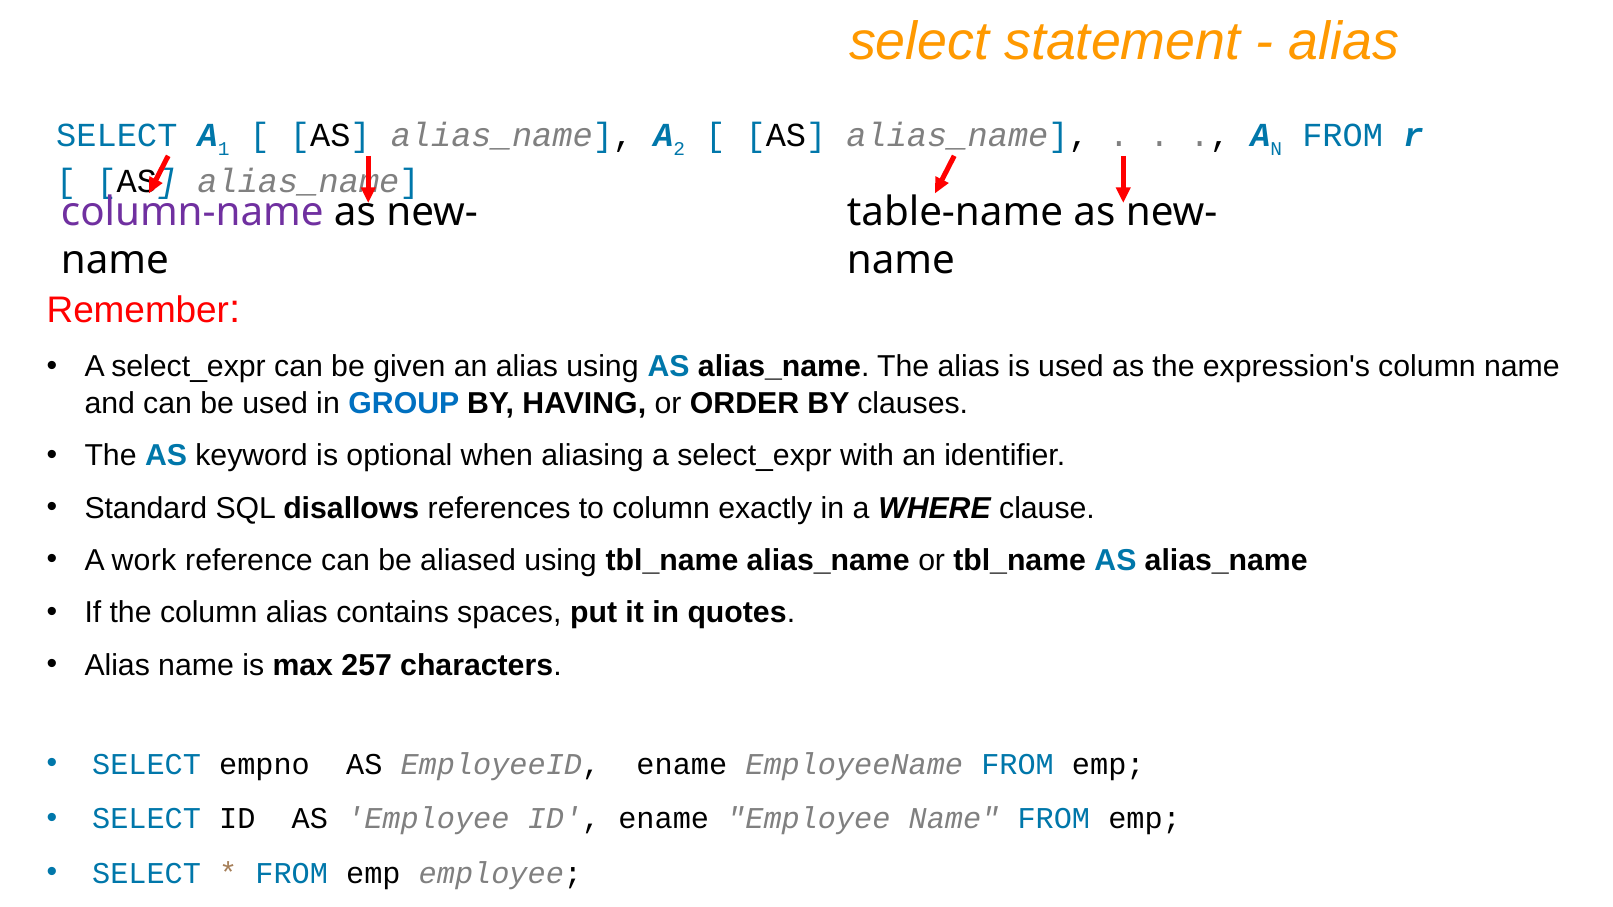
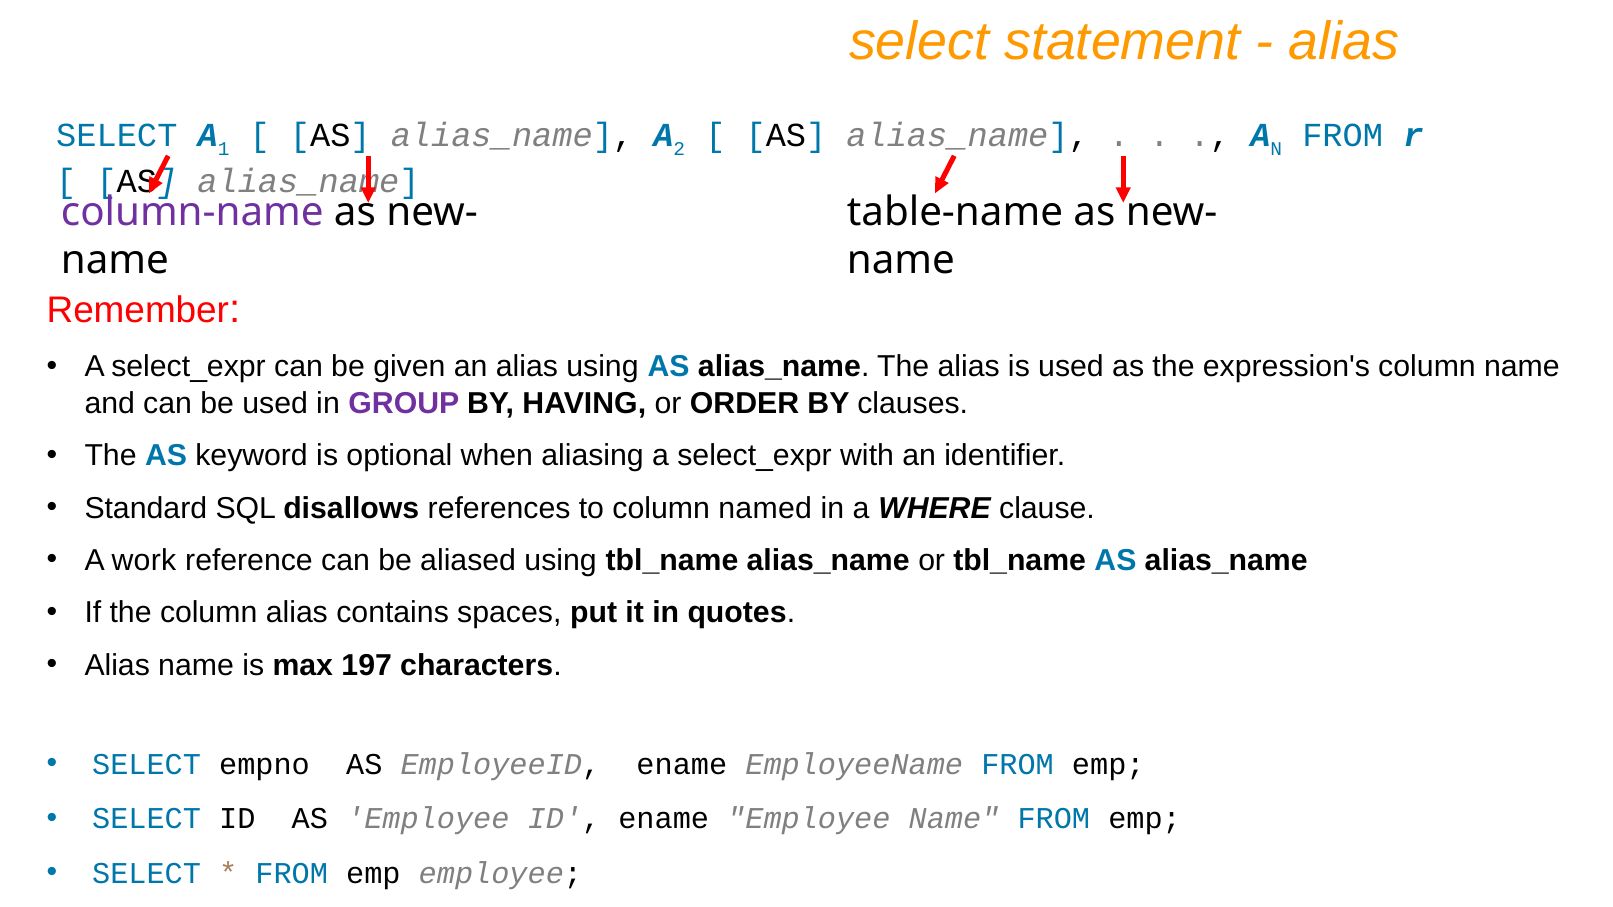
GROUP colour: blue -> purple (404, 403)
exactly: exactly -> named (765, 508)
257: 257 -> 197 (367, 665)
